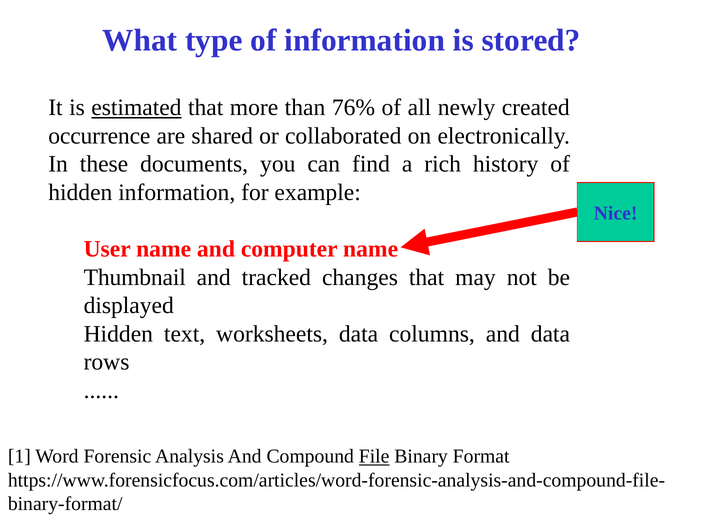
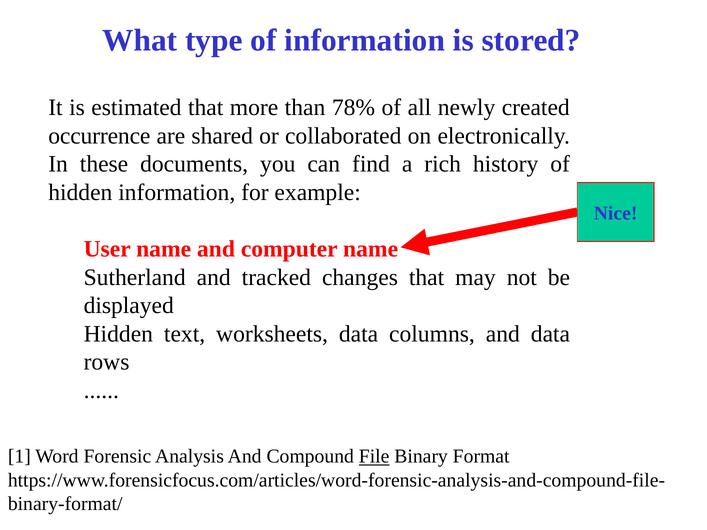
estimated underline: present -> none (136, 108)
76%: 76% -> 78% (353, 108)
Thumbnail: Thumbnail -> Sutherland (135, 277)
